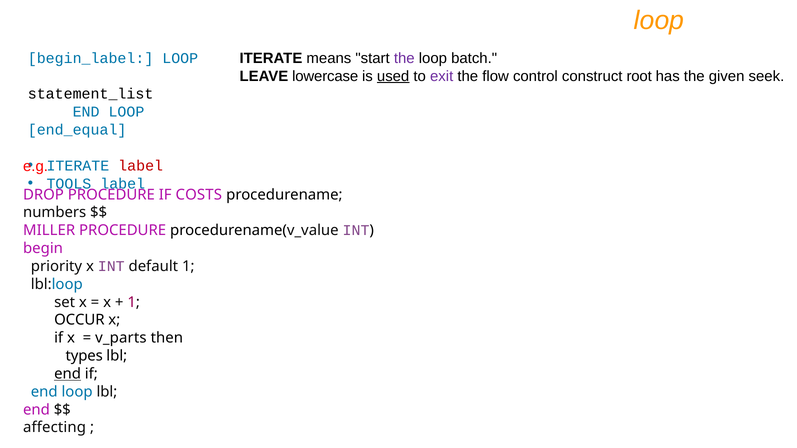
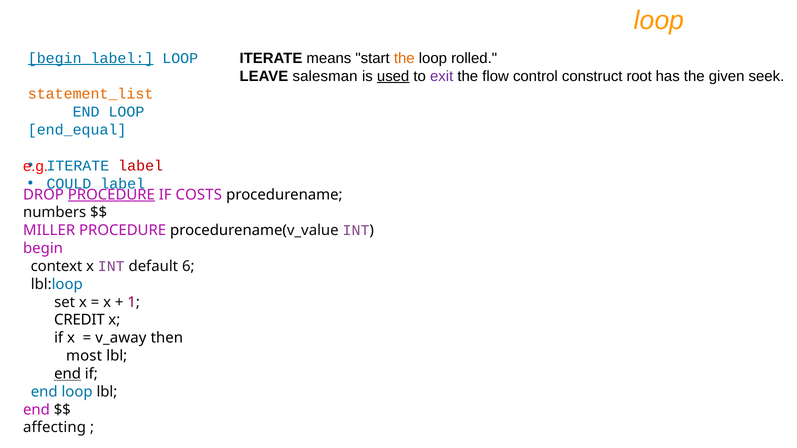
the colour: purple -> orange (404, 58)
batch: batch -> rolled (474, 58)
begin_label underline: none -> present (91, 58)
lowercase: lowercase -> salesman (325, 76)
statement_list colour: black -> orange (91, 94)
TOOLS: TOOLS -> COULD (69, 184)
PROCEDURE underline: none -> present (111, 195)
priority: priority -> context (57, 266)
default 1: 1 -> 6 (188, 266)
OCCUR: OCCUR -> CREDIT (79, 320)
v_parts: v_parts -> v_away (121, 338)
types: types -> most (84, 356)
